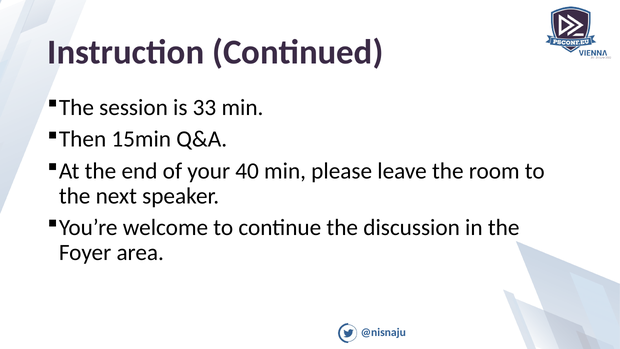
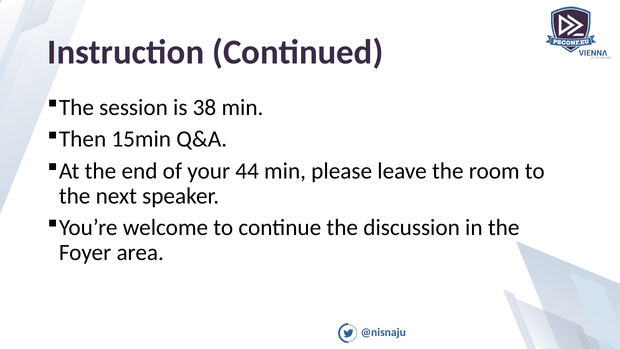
33: 33 -> 38 (204, 108)
40: 40 -> 44 (247, 171)
